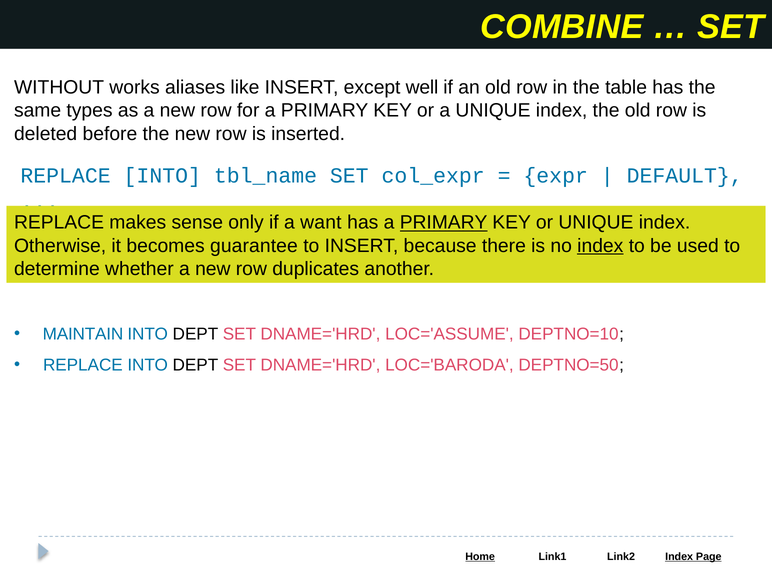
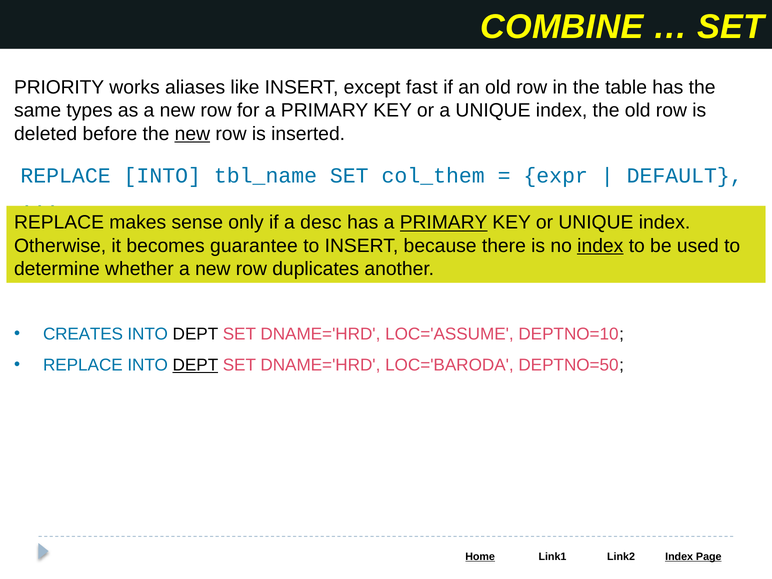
WITHOUT: WITHOUT -> PRIORITY (59, 87)
well: well -> fast (422, 87)
new underline: none -> present (192, 134)
col_expr: col_expr -> col_them (433, 176)
want: want -> desc (321, 223)
MAINTAIN: MAINTAIN -> CREATES (83, 334)
DEPT underline: none -> present (195, 365)
